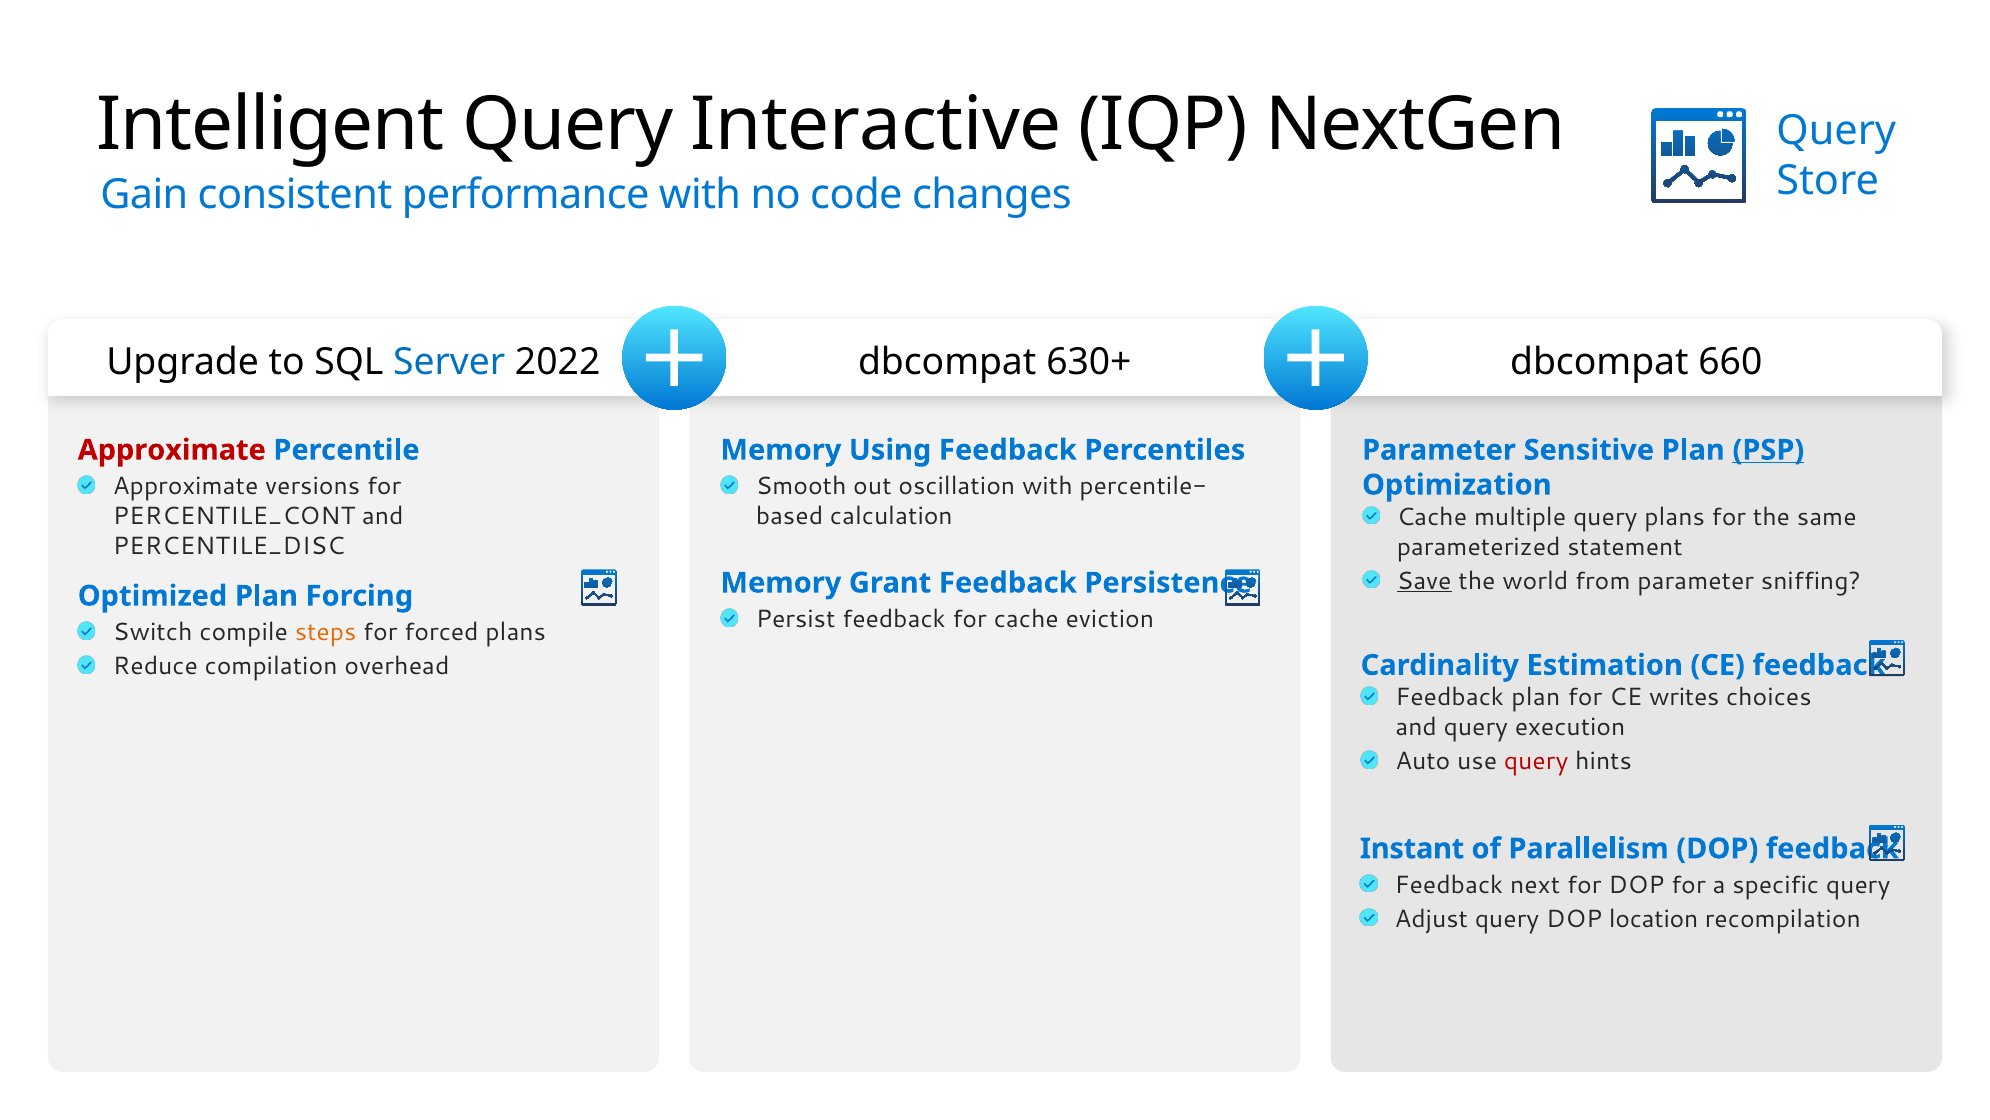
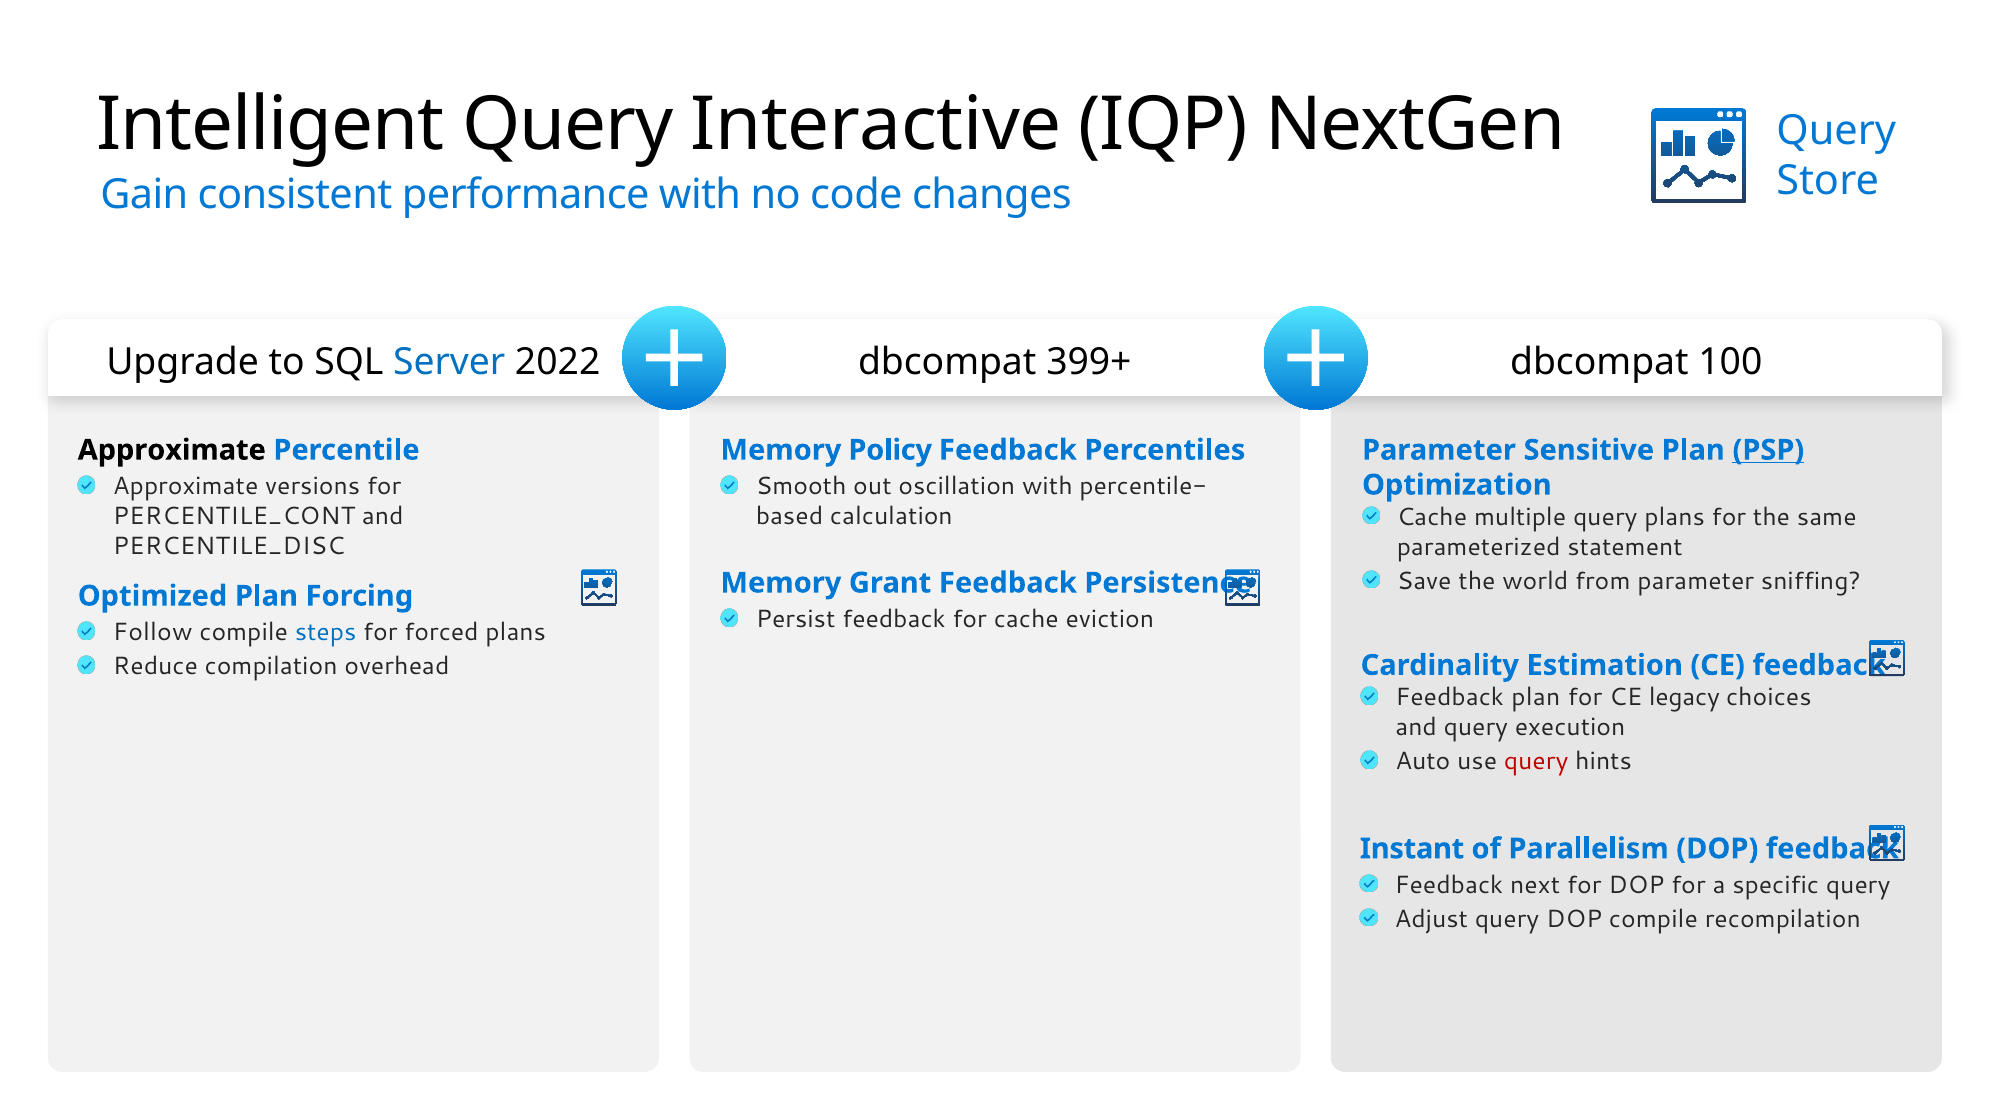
630+: 630+ -> 399+ (1089, 362)
660: 660 -> 100 (1730, 362)
Approximate colour: red -> black (172, 450)
Using: Using -> Policy (890, 450)
Save underline: present -> none (1424, 581)
Switch: Switch -> Follow (153, 632)
steps colour: orange -> blue (326, 632)
writes: writes -> legacy (1684, 697)
DOP location: location -> compile (1653, 919)
